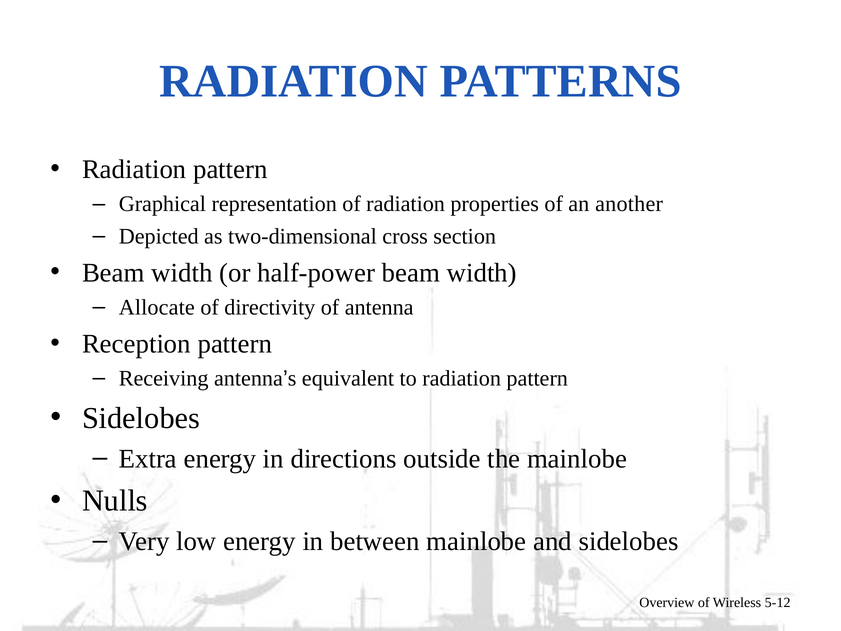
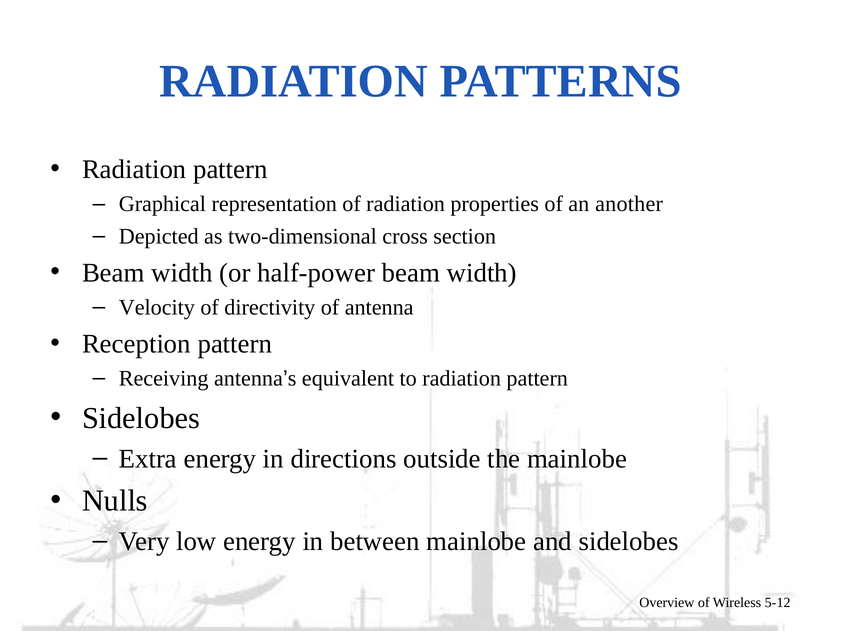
Allocate: Allocate -> Velocity (157, 307)
